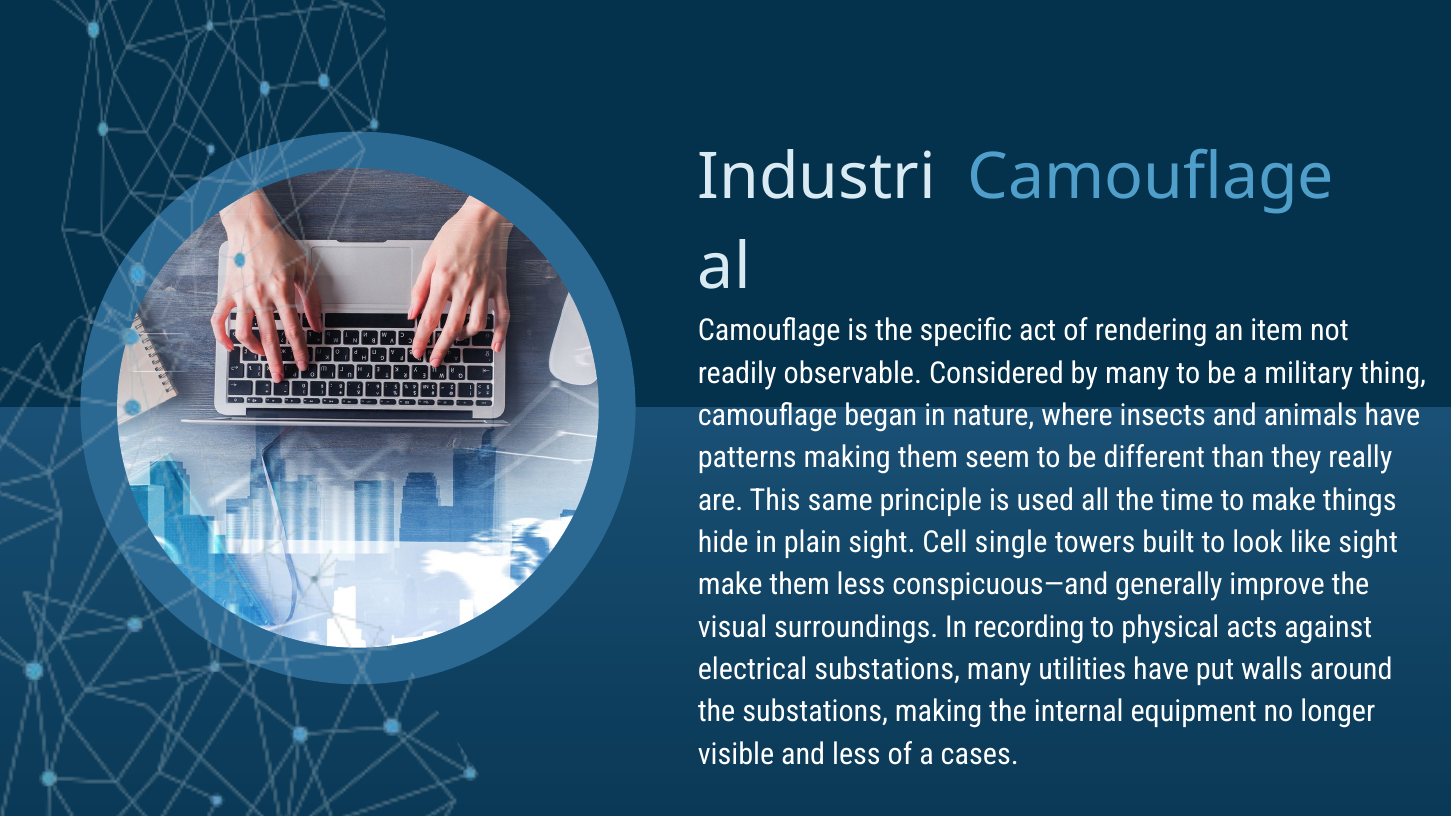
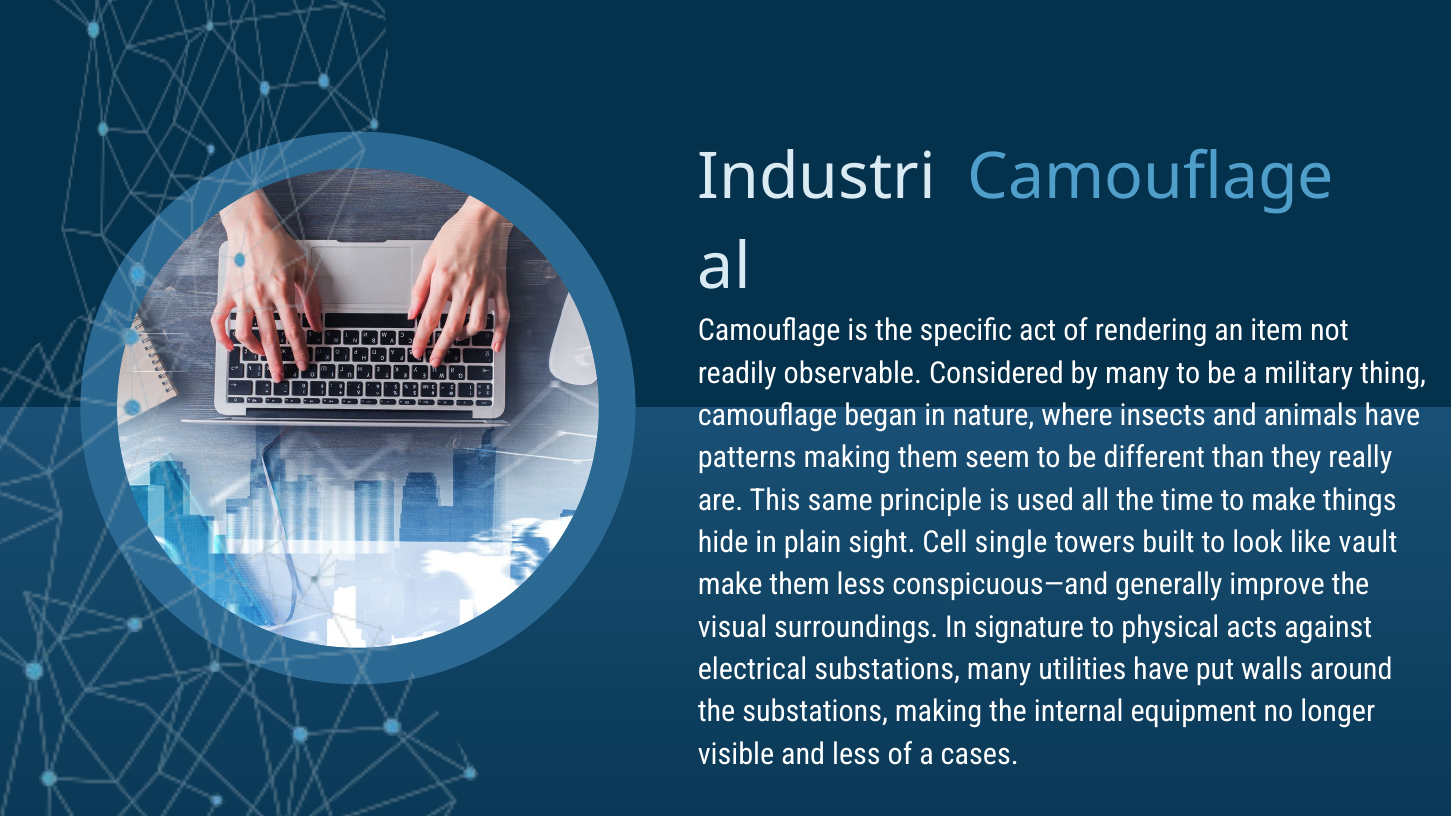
like sight: sight -> vault (1368, 543)
recording: recording -> signature (1029, 627)
